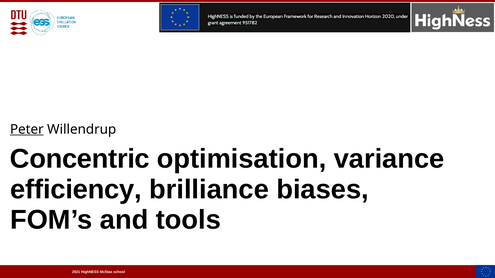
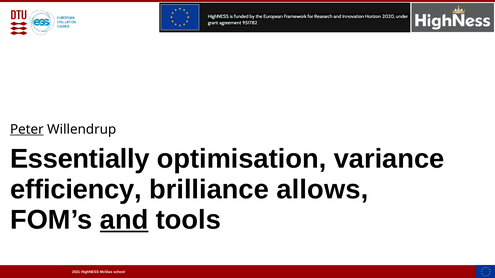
Concentric: Concentric -> Essentially (80, 159)
biases: biases -> allows (322, 190)
and underline: none -> present (124, 220)
